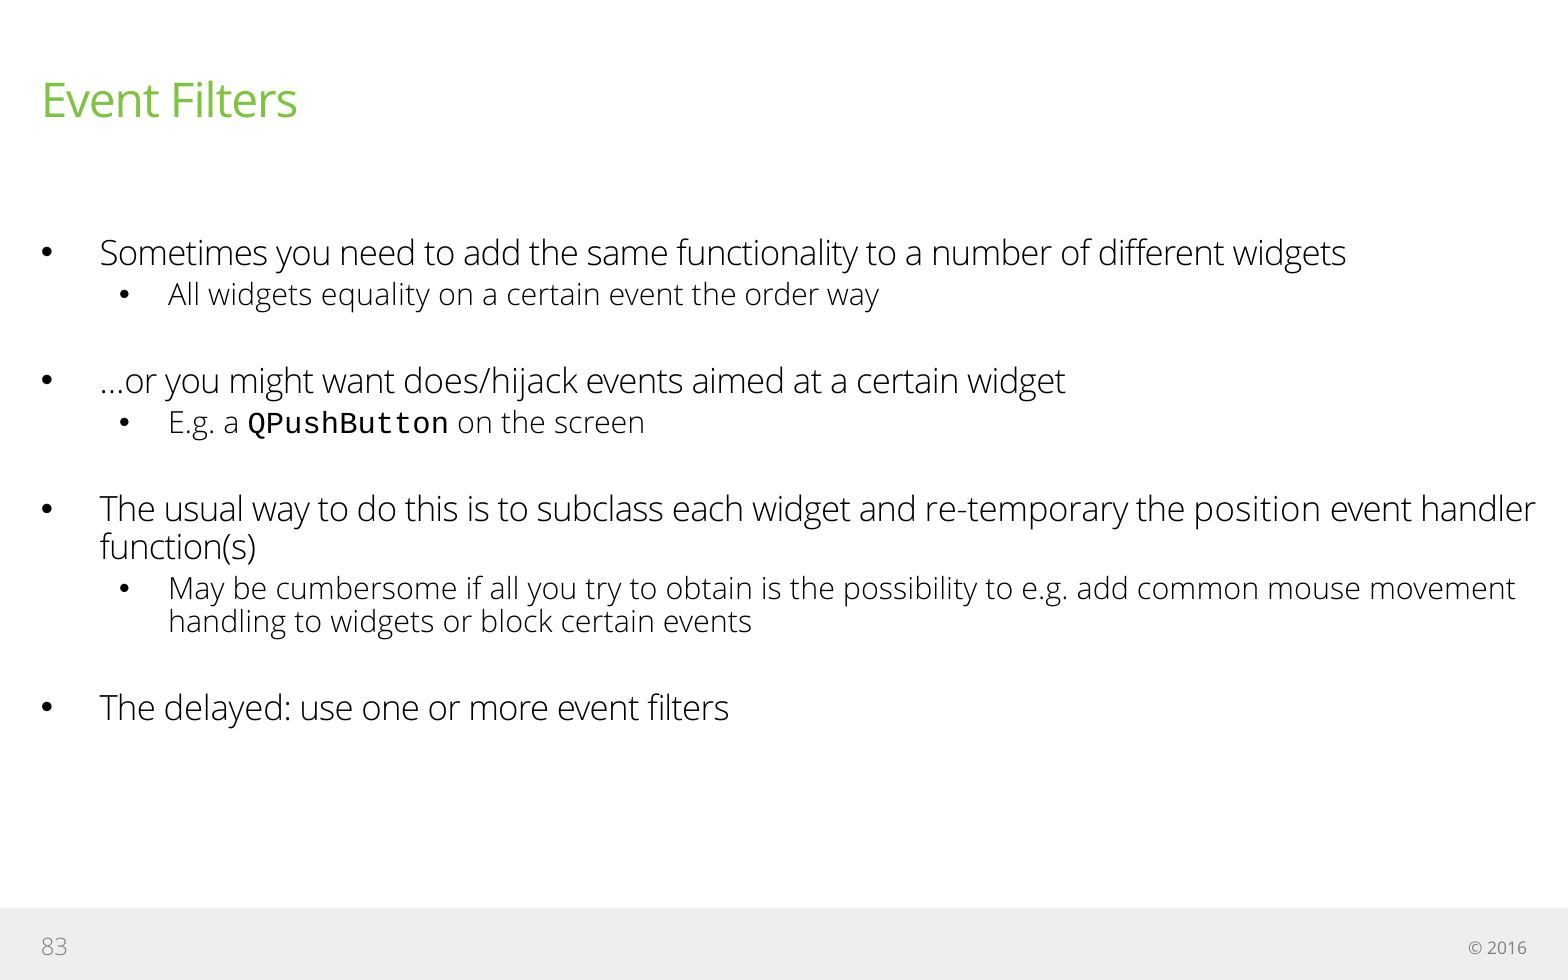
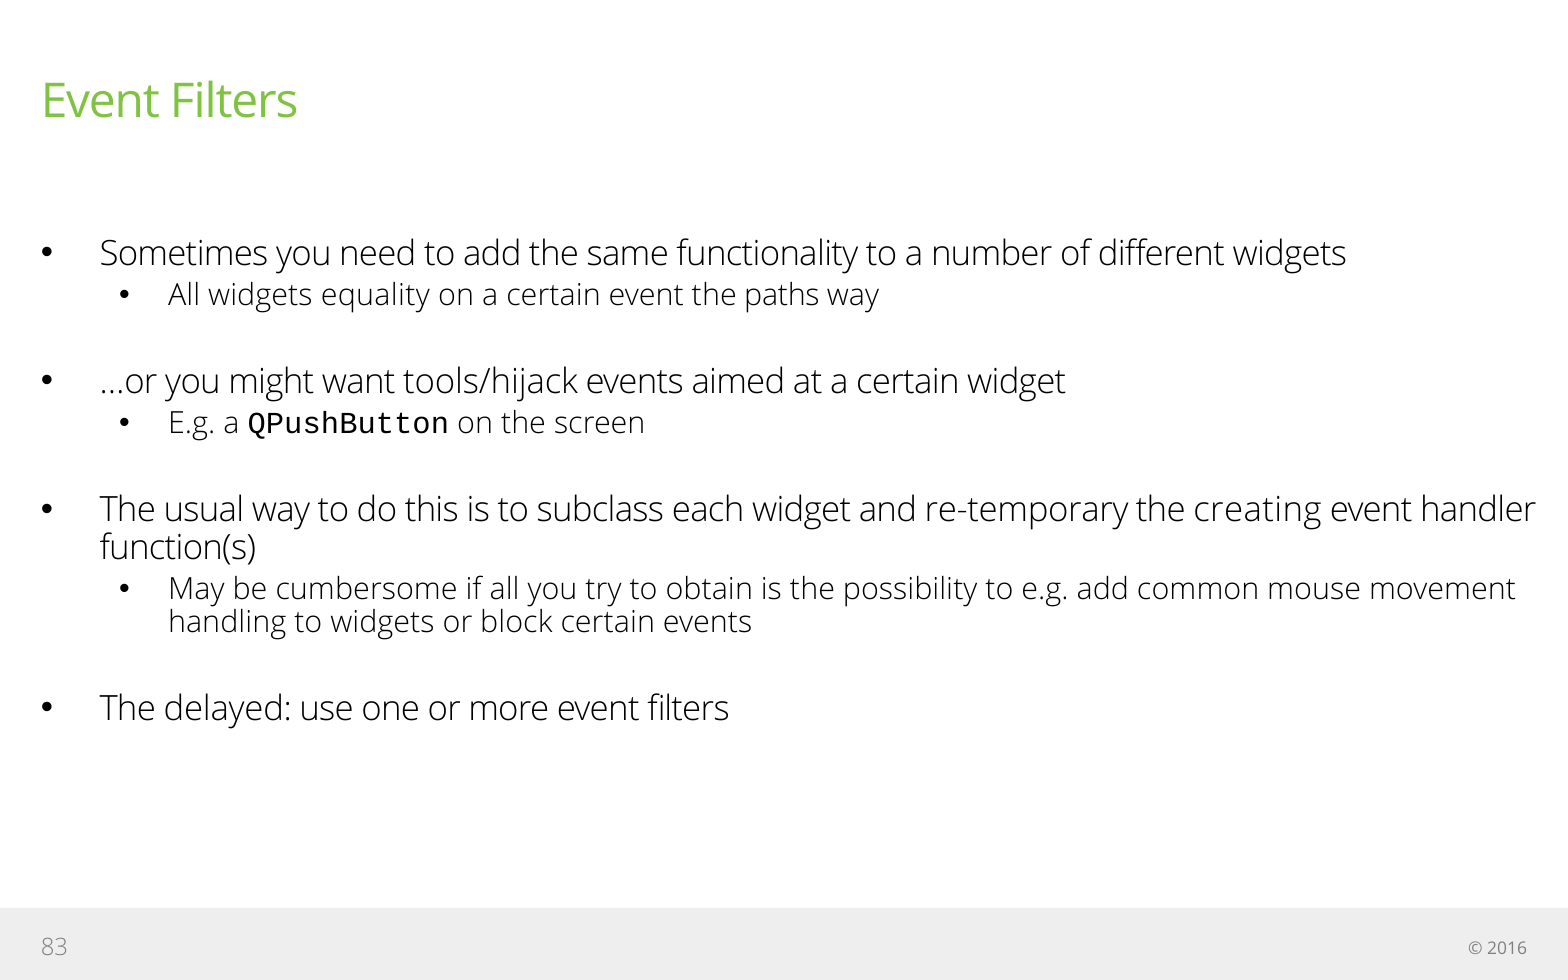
order: order -> paths (782, 295)
does/hijack: does/hijack -> tools/hijack (491, 382)
position: position -> creating (1257, 510)
